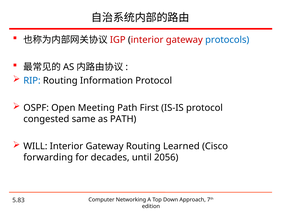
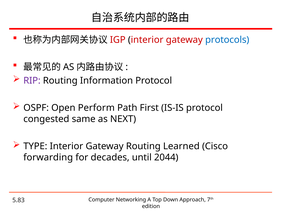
RIP colour: blue -> purple (32, 80)
Meeting: Meeting -> Perform (96, 108)
as PATH: PATH -> NEXT (123, 119)
WILL: WILL -> TYPE (35, 146)
2056: 2056 -> 2044 (166, 157)
